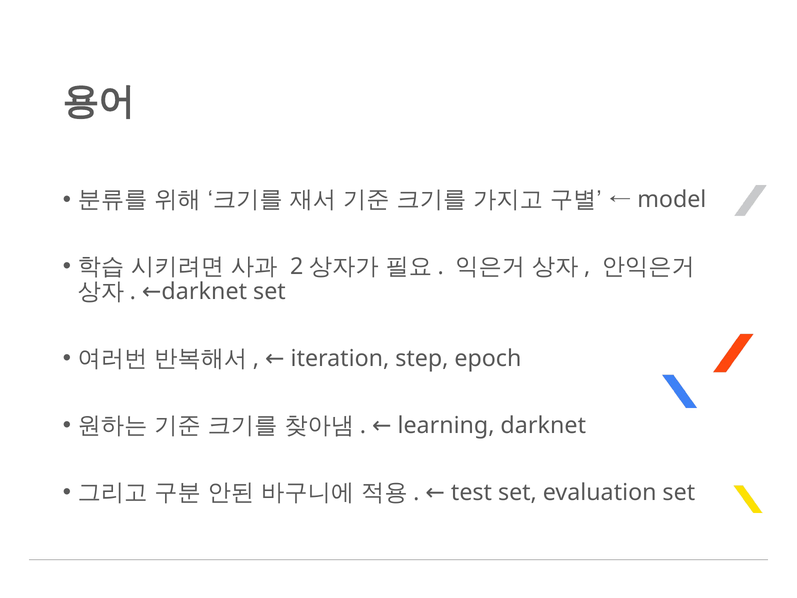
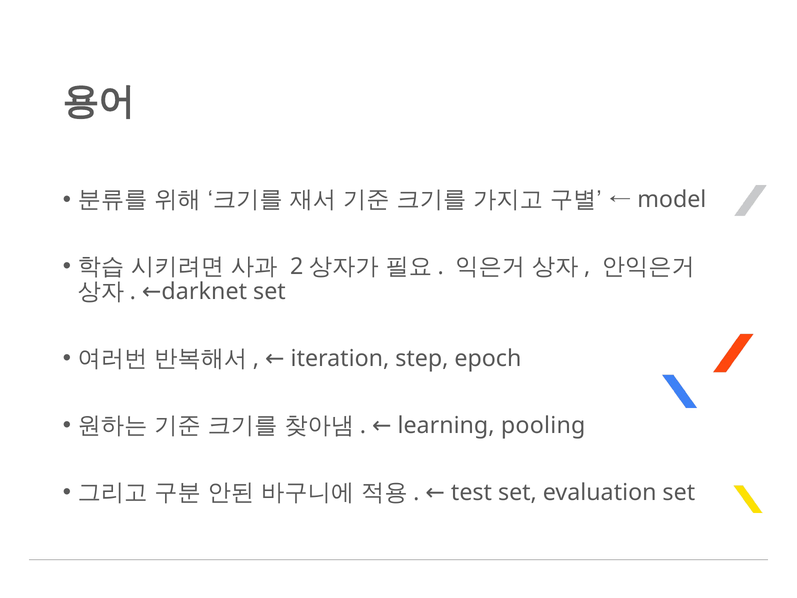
learning darknet: darknet -> pooling (543, 425)
